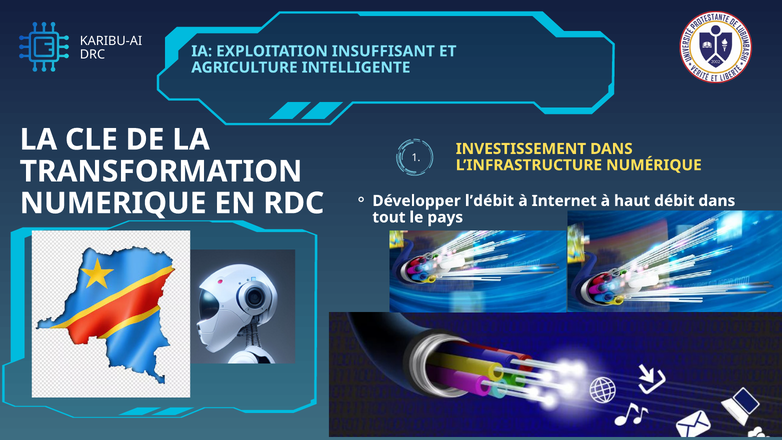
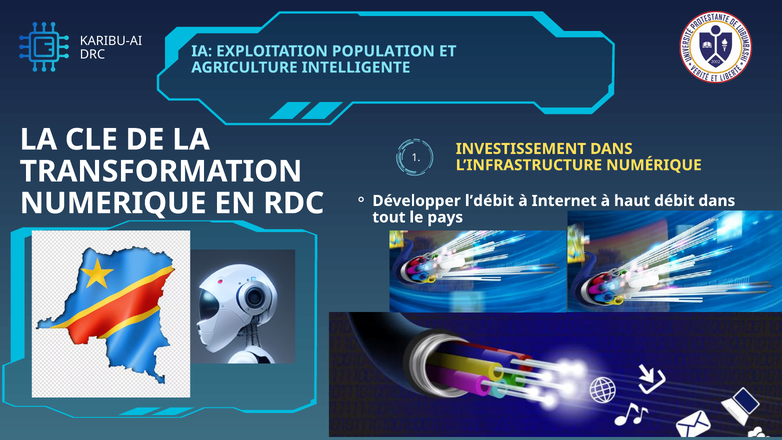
INSUFFISANT: INSUFFISANT -> POPULATION (383, 51)
